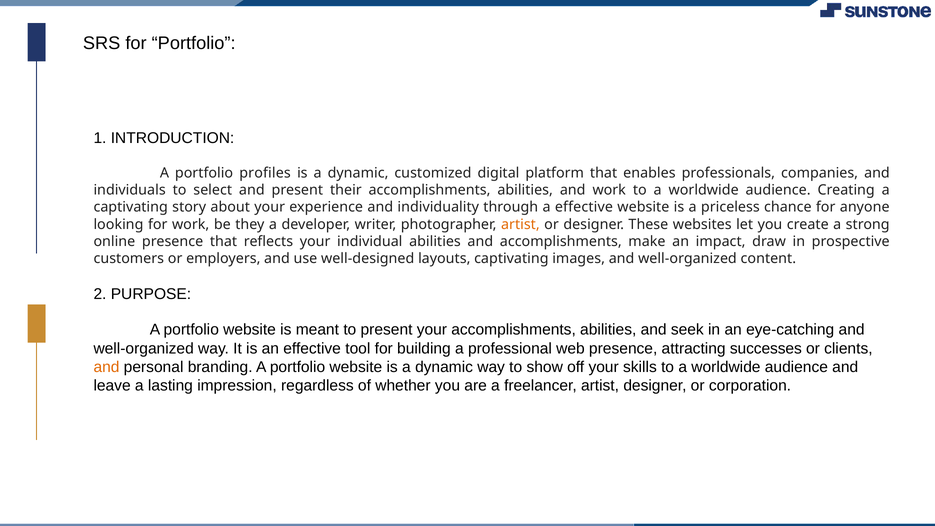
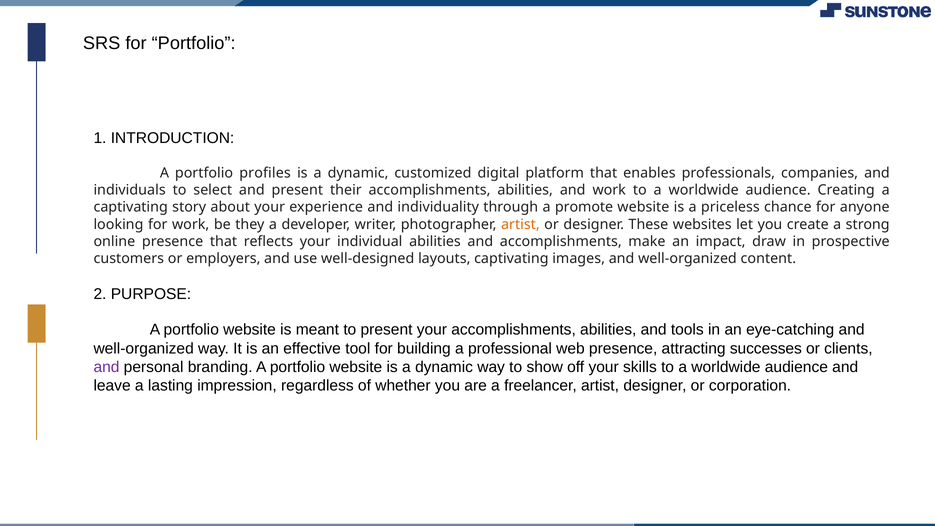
a effective: effective -> promote (584, 207)
seek: seek -> tools (687, 330)
and colour: orange -> purple (107, 367)
